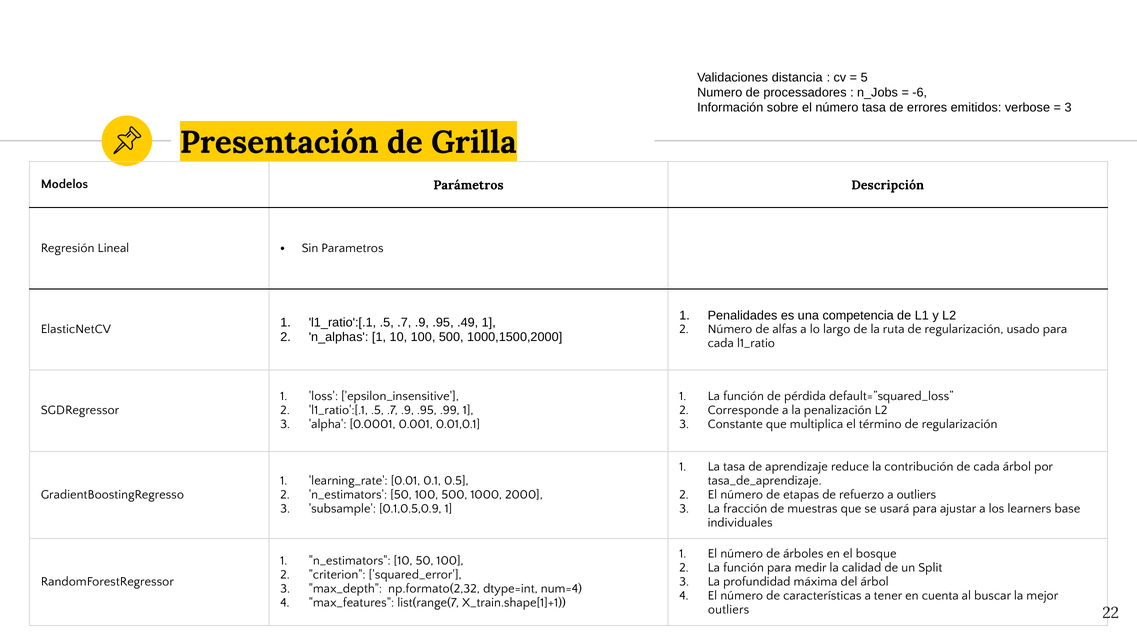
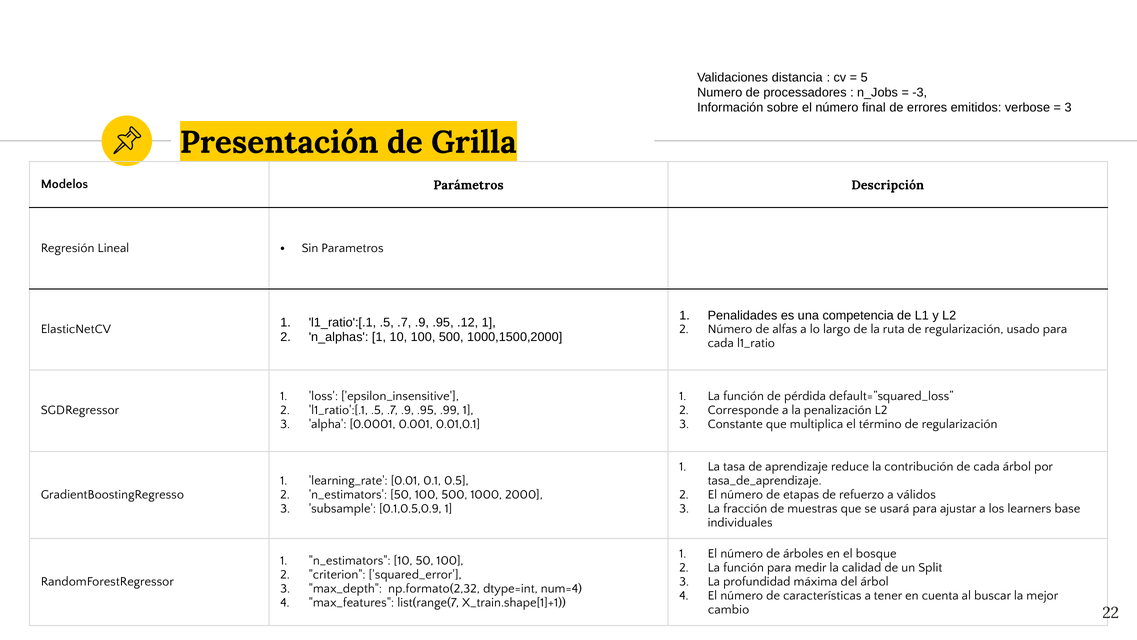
-6: -6 -> -3 (920, 93)
número tasa: tasa -> final (874, 108)
.49: .49 -> .12 (468, 322)
a outliers: outliers -> válidos (916, 494)
outliers: outliers -> cambio (729, 609)
